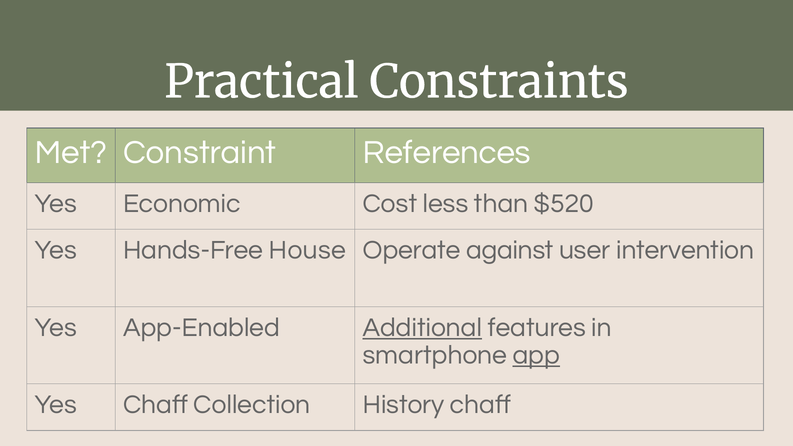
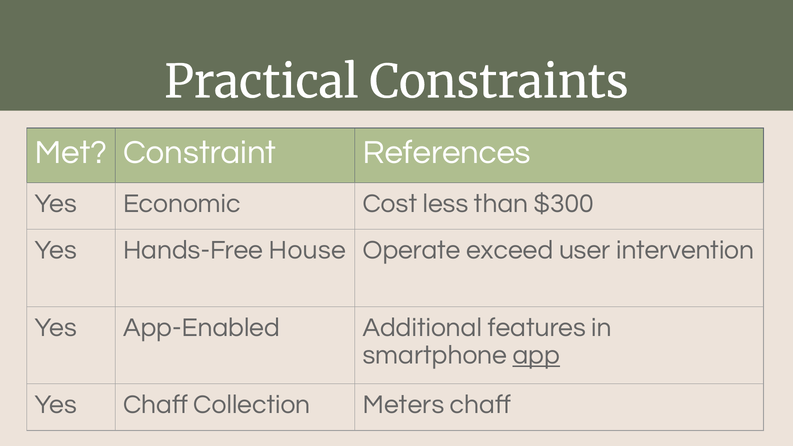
$520: $520 -> $300 (564, 204)
against: against -> exceed (510, 250)
Additional underline: present -> none (422, 328)
History: History -> Meters (404, 405)
